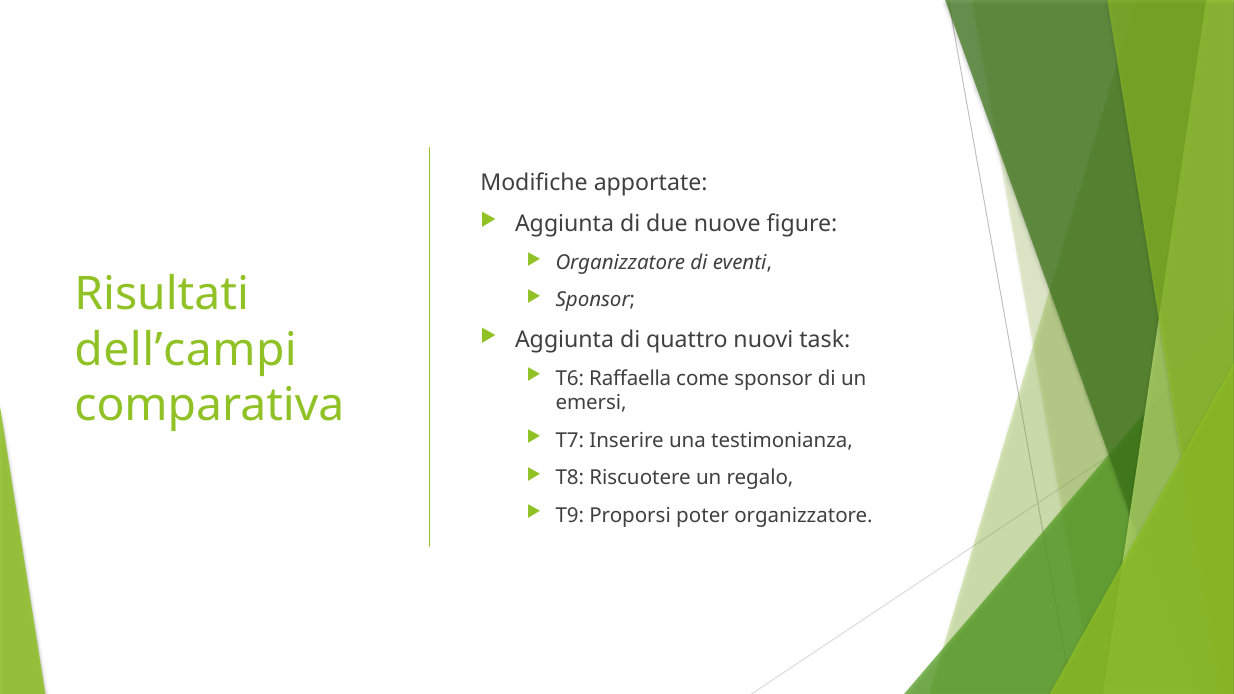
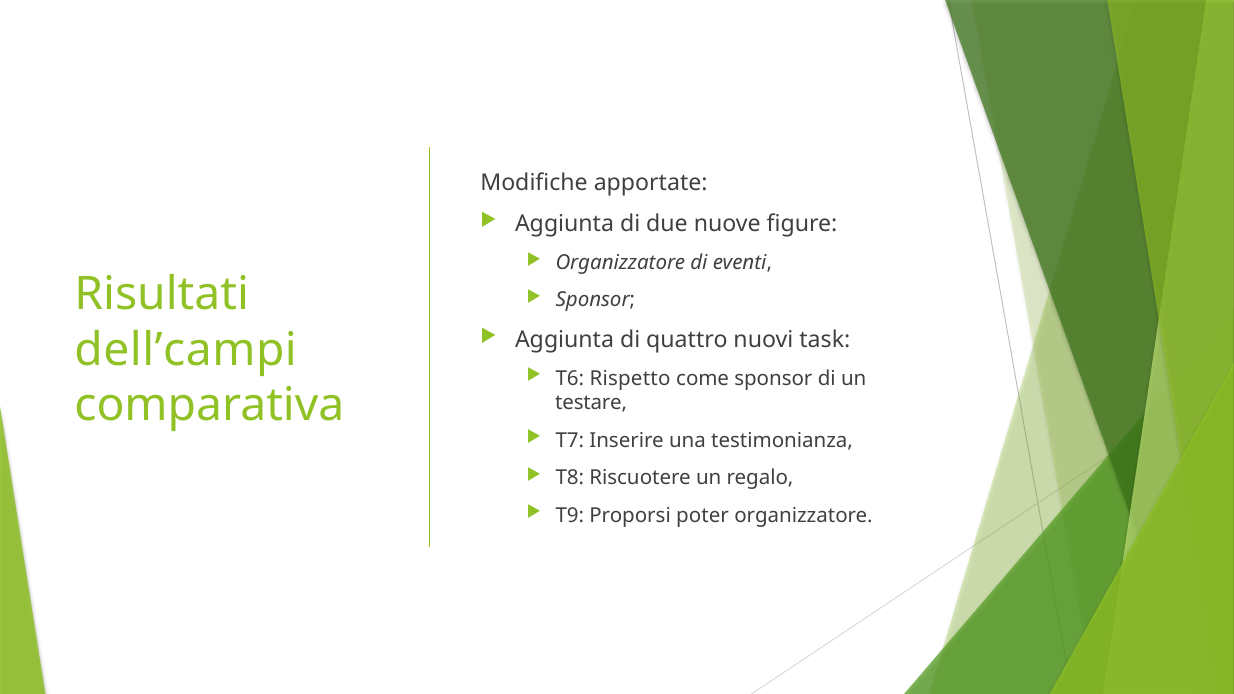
Raffaella: Raffaella -> Rispetto (630, 378)
emersi: emersi -> testare (591, 403)
